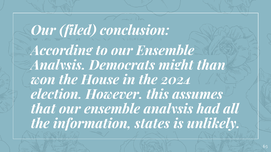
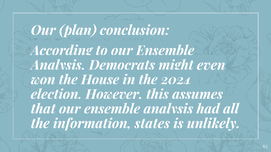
filed: filed -> plan (78, 30)
than: than -> even (211, 65)
